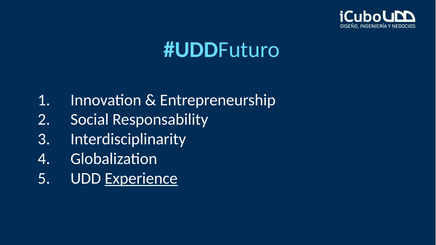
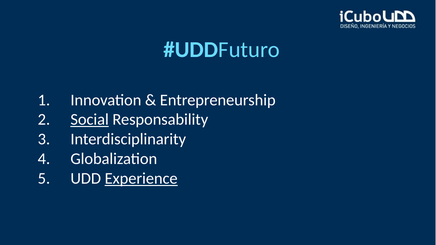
Social underline: none -> present (90, 120)
